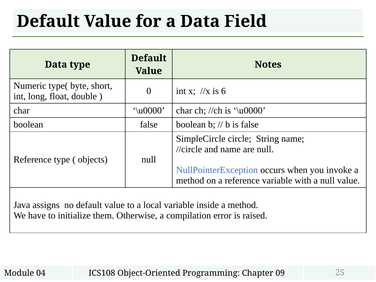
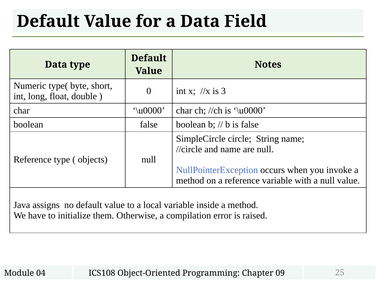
6: 6 -> 3 (223, 91)
